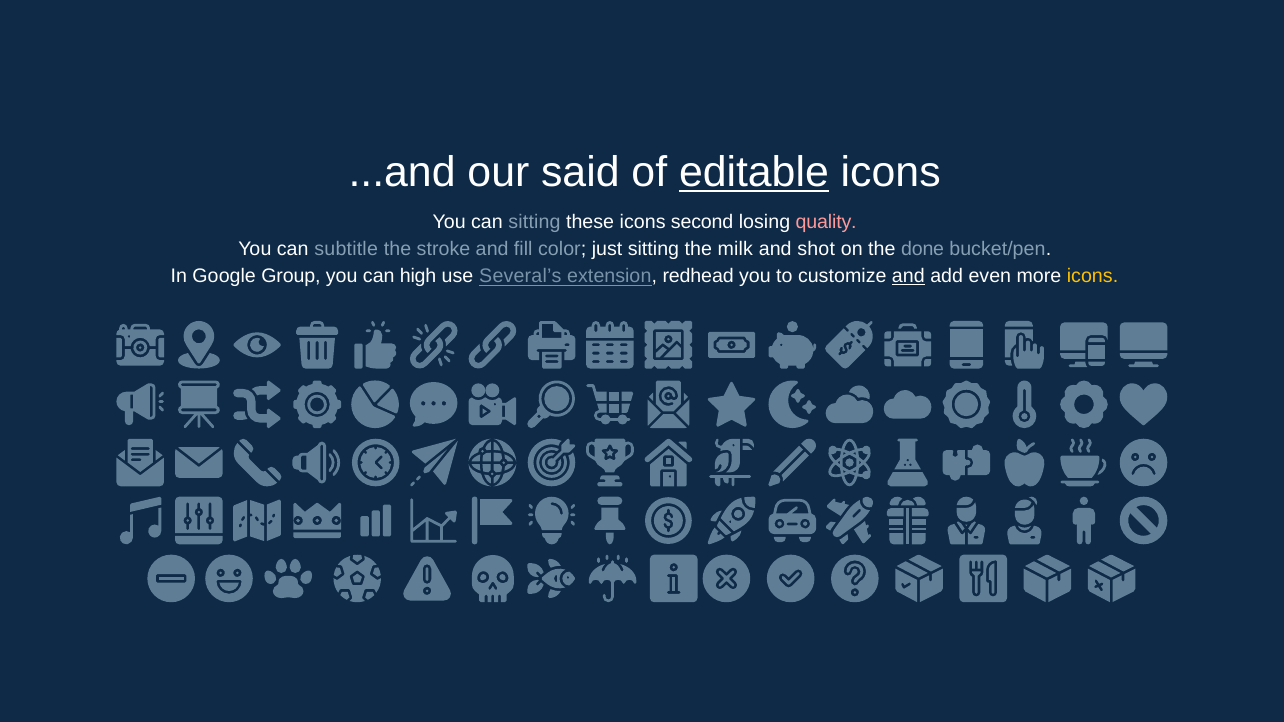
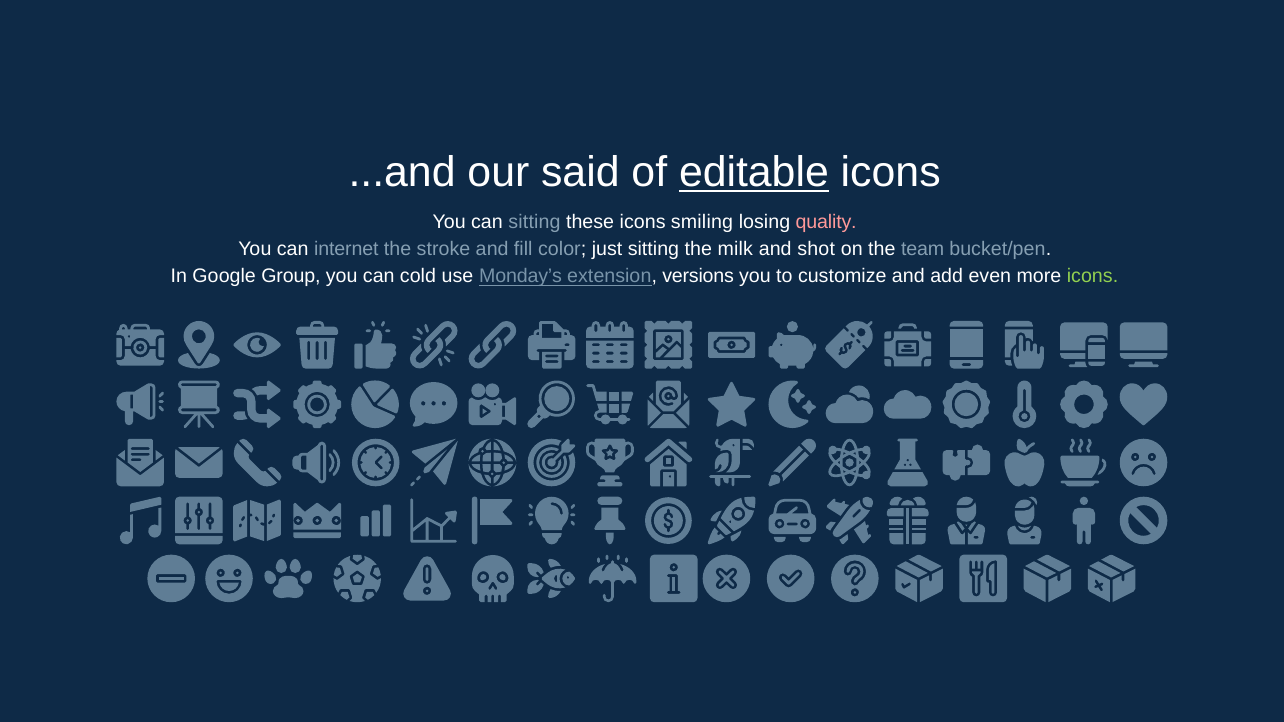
second: second -> smiling (702, 222)
subtitle: subtitle -> internet (346, 250)
done: done -> team (923, 250)
high: high -> cold (418, 277)
Several’s: Several’s -> Monday’s (521, 277)
redhead: redhead -> versions (698, 277)
and underline: present -> none (908, 277)
icons colour: yellow -> light green (1092, 277)
